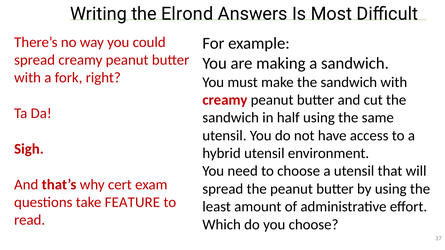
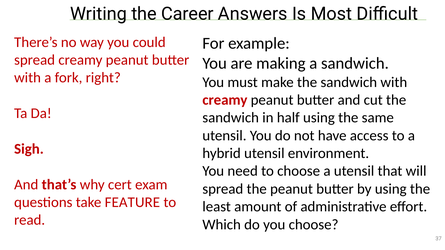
Elrond: Elrond -> Career (187, 14)
